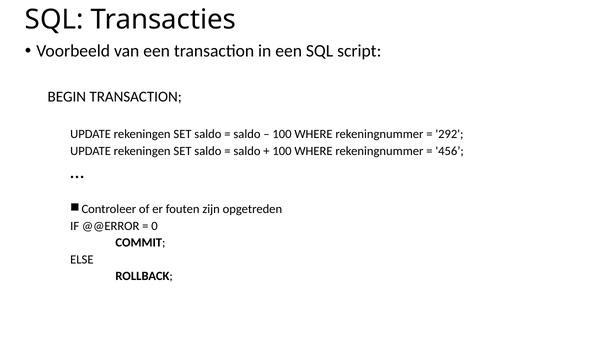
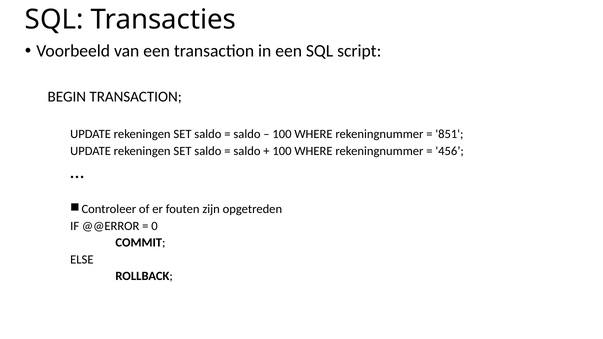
292: 292 -> 851 (449, 134)
